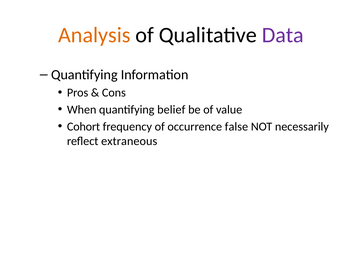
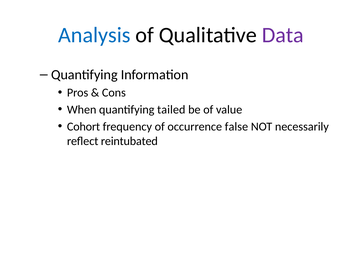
Analysis colour: orange -> blue (94, 35)
belief: belief -> tailed (171, 109)
extraneous: extraneous -> reintubated (129, 141)
